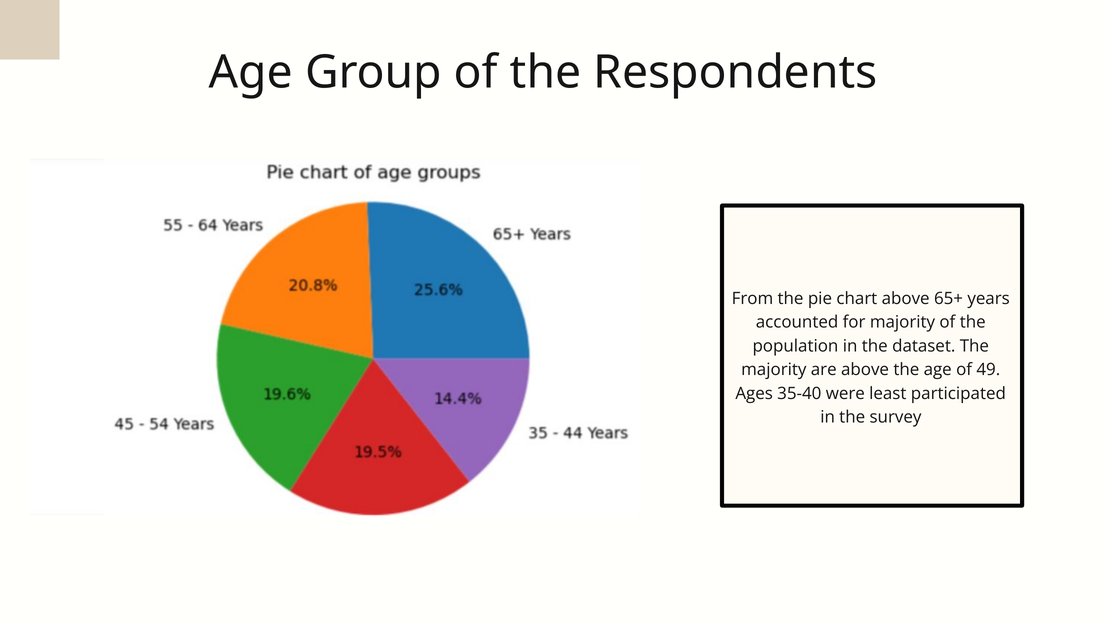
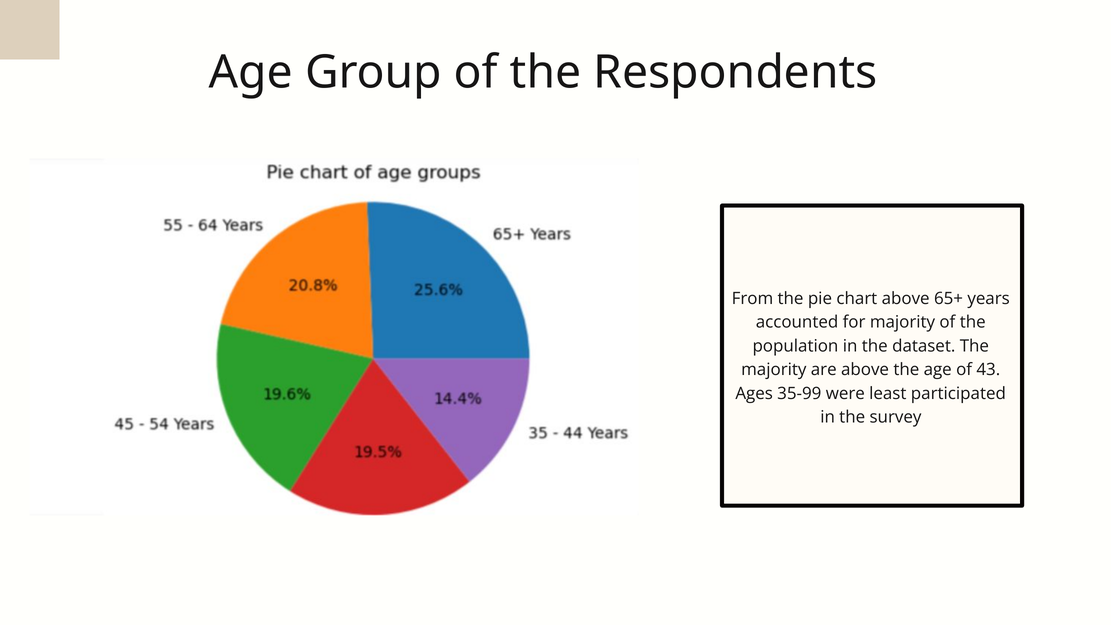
49: 49 -> 43 (988, 370)
35-40: 35-40 -> 35-99 (799, 394)
